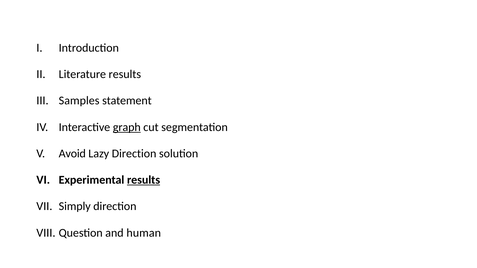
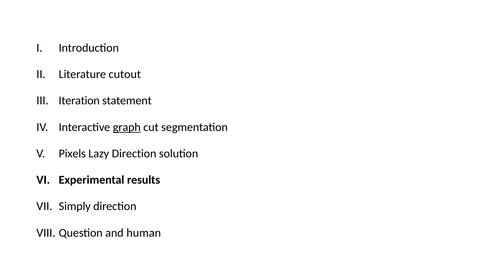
Literature results: results -> cutout (125, 74)
Samples: Samples -> Iteration (79, 101)
Avoid: Avoid -> Pixels (72, 154)
results underline: present -> none (144, 180)
